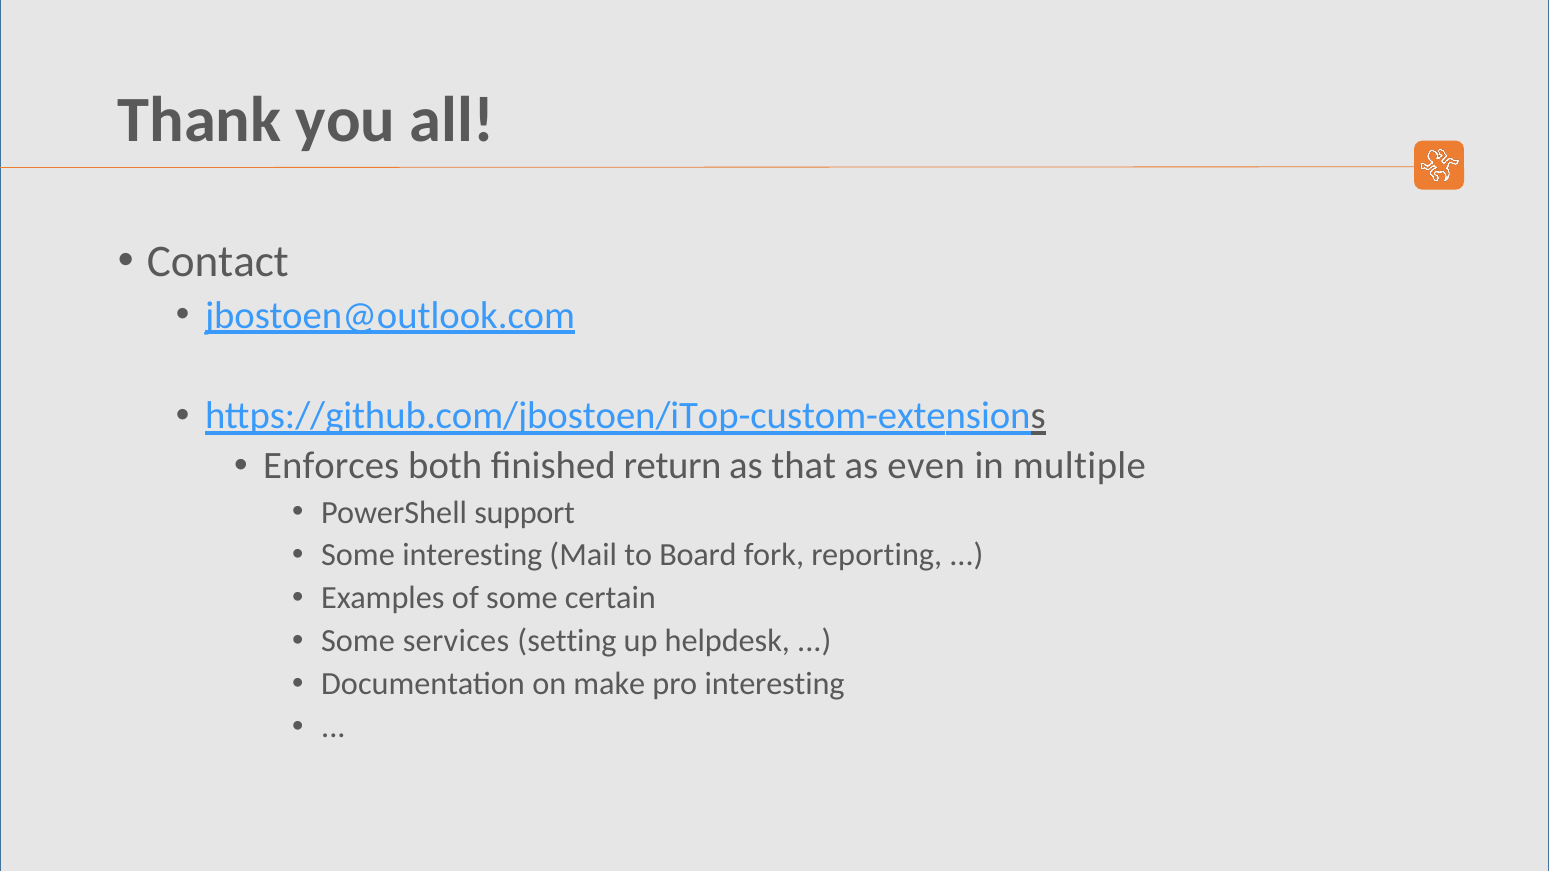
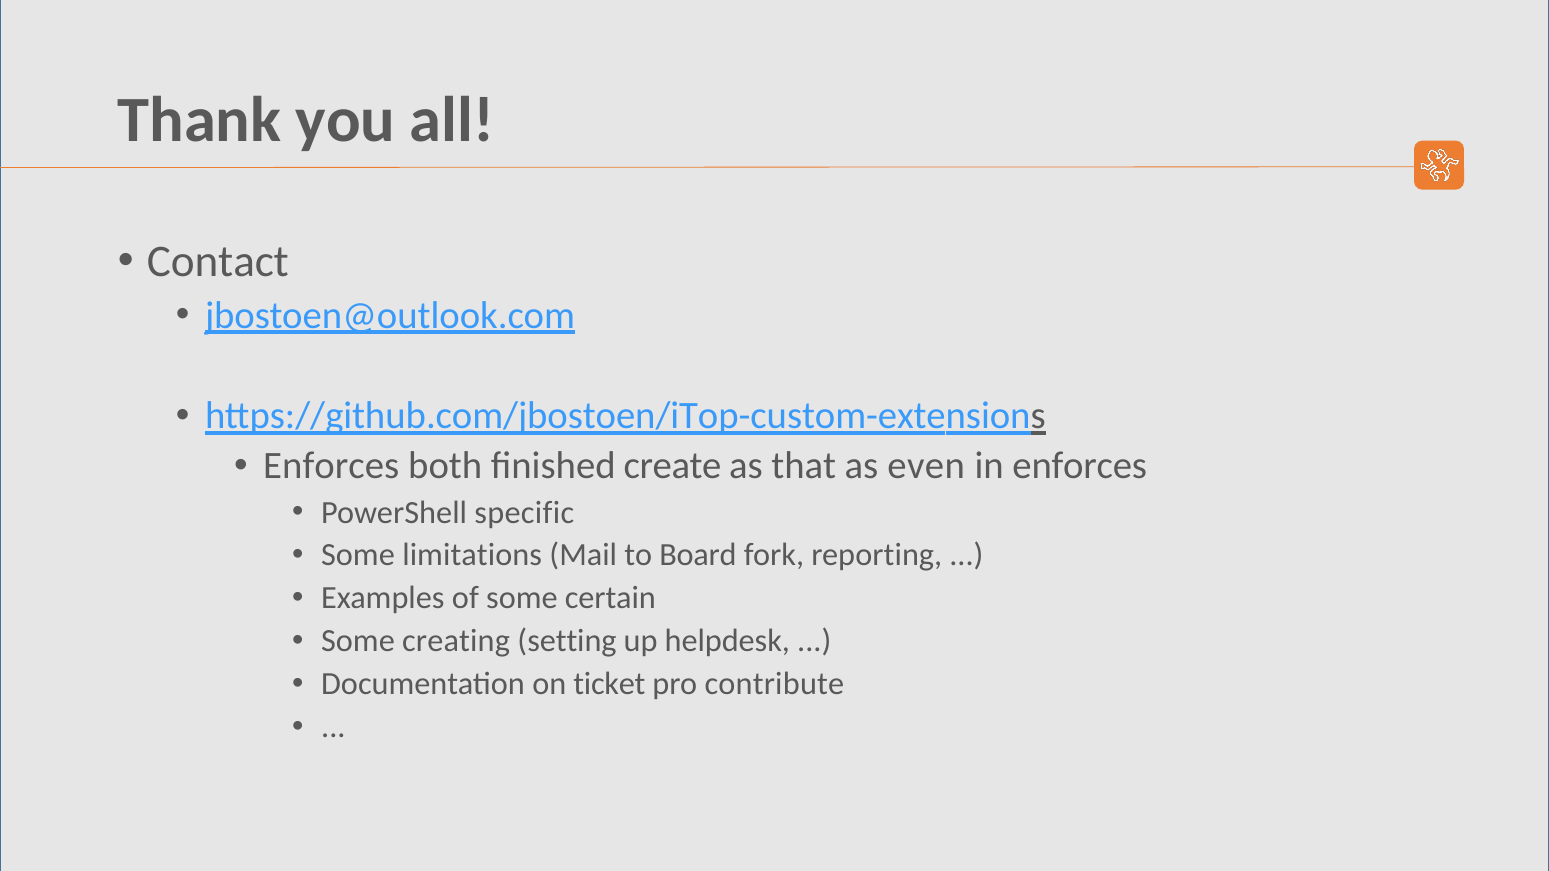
return: return -> create (673, 466)
in multiple: multiple -> enforces (1080, 466)
support: support -> specific (524, 513)
Some interesting: interesting -> limitations (472, 556)
services: services -> creating (456, 641)
make: make -> ticket (609, 684)
pro interesting: interesting -> contribute (774, 684)
